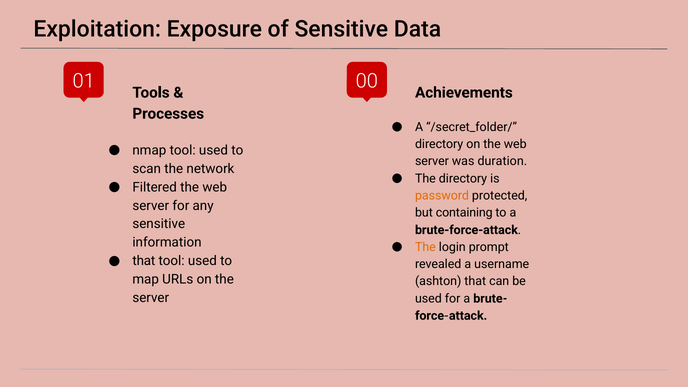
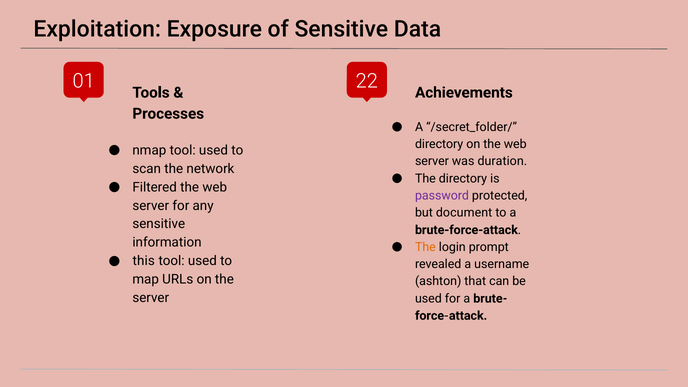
00: 00 -> 22 (367, 81)
password colour: orange -> purple (442, 196)
containing: containing -> document (464, 213)
that: that -> this (144, 261)
